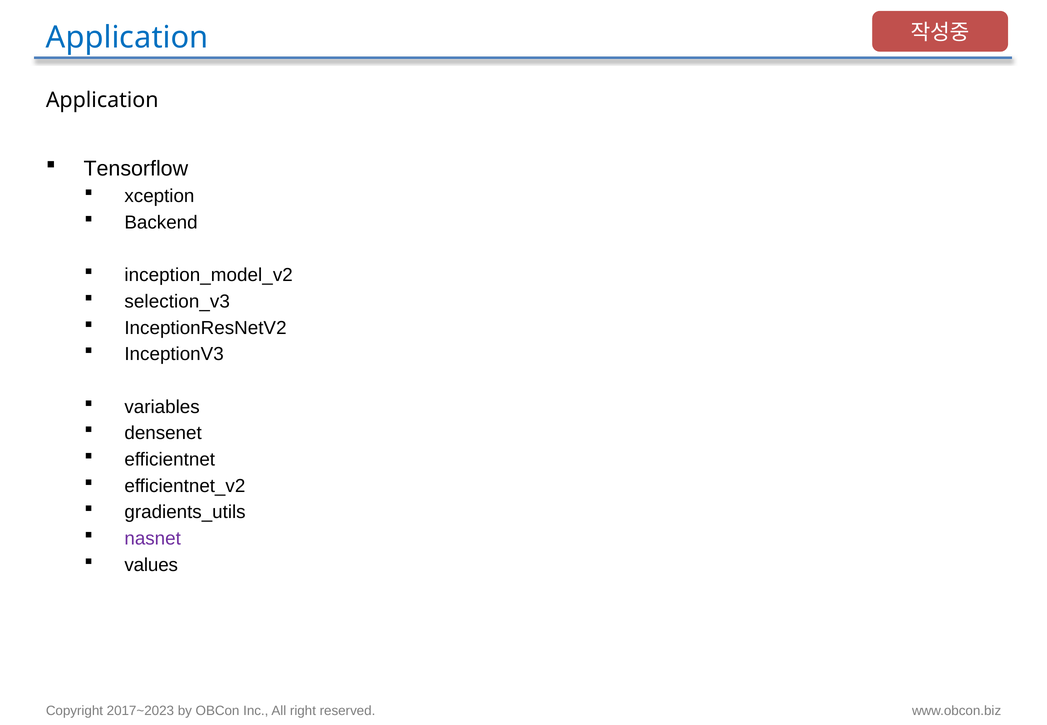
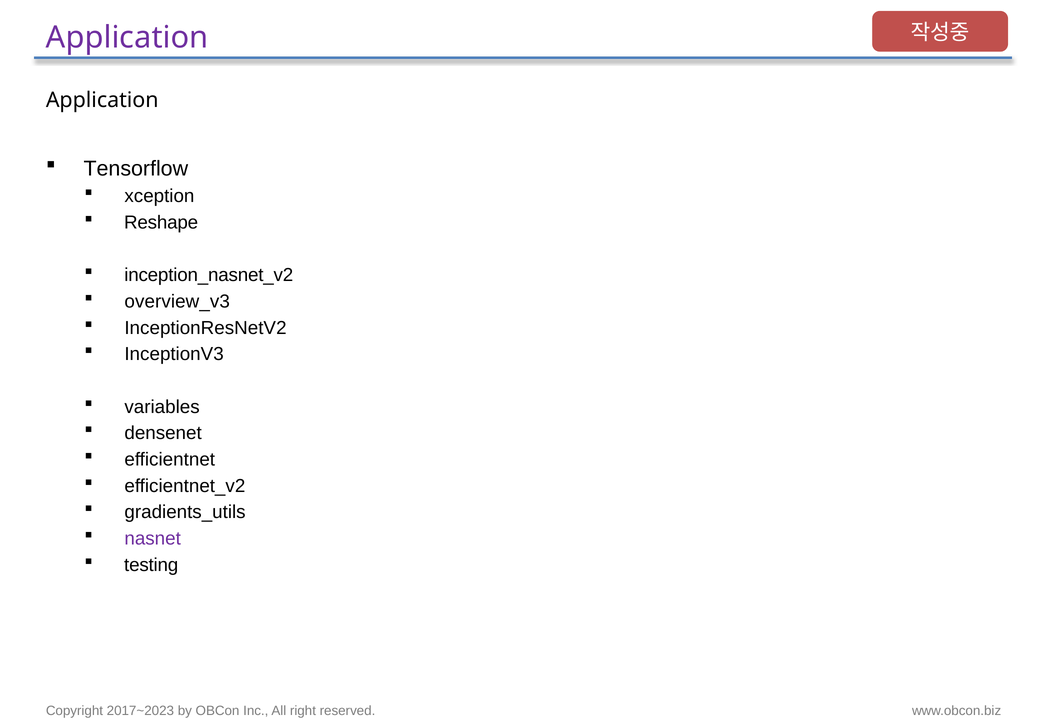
Application colour: blue -> purple (127, 38)
Backend: Backend -> Reshape (161, 223)
inception_model_v2: inception_model_v2 -> inception_nasnet_v2 (209, 275)
selection_v3: selection_v3 -> overview_v3 (177, 302)
values: values -> testing (151, 565)
